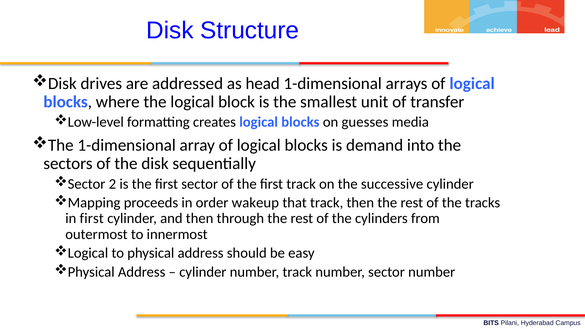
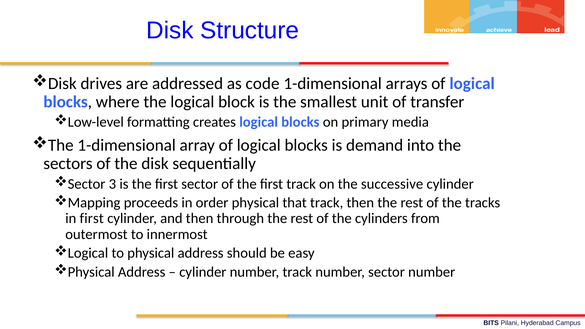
head: head -> code (263, 83)
guesses: guesses -> primary (365, 122)
2: 2 -> 3 (112, 184)
order wakeup: wakeup -> physical (255, 203)
